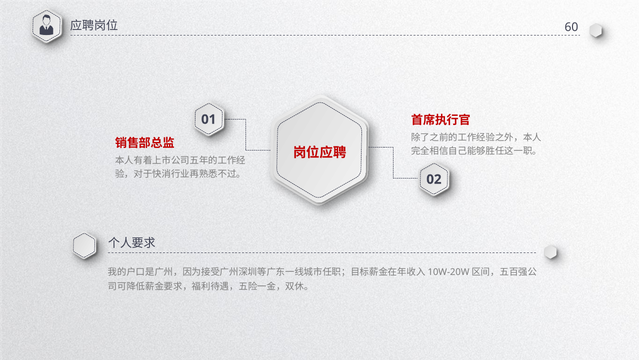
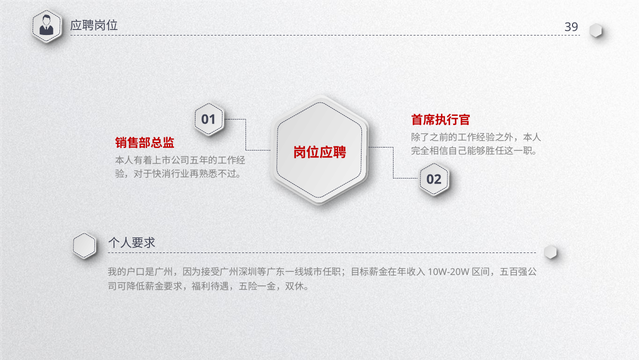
60: 60 -> 39 (571, 27)
